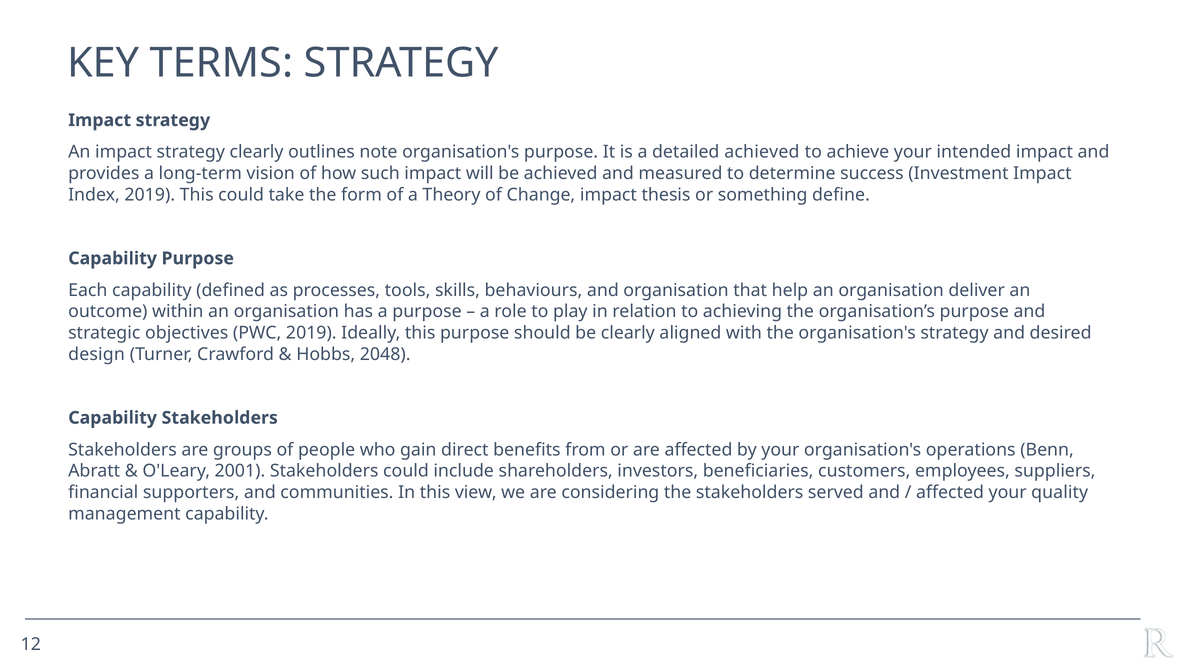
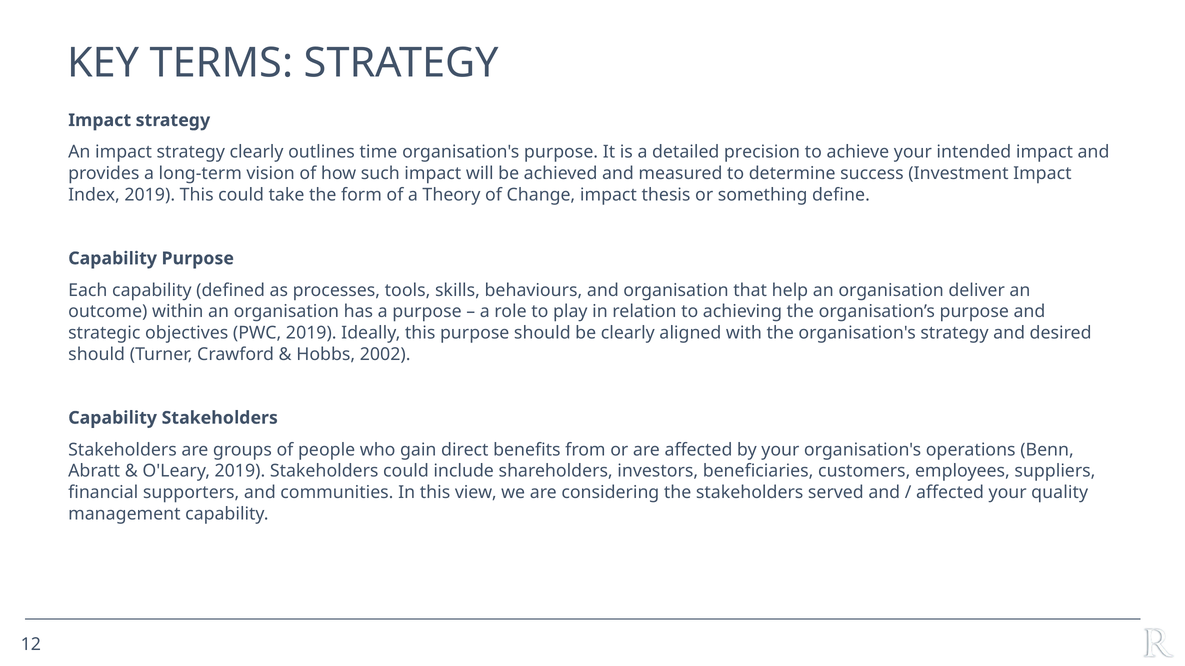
note: note -> time (378, 152)
detailed achieved: achieved -> precision (762, 152)
design: design -> should (97, 354)
2048: 2048 -> 2002 (385, 354)
O'Leary 2001: 2001 -> 2019 (240, 471)
